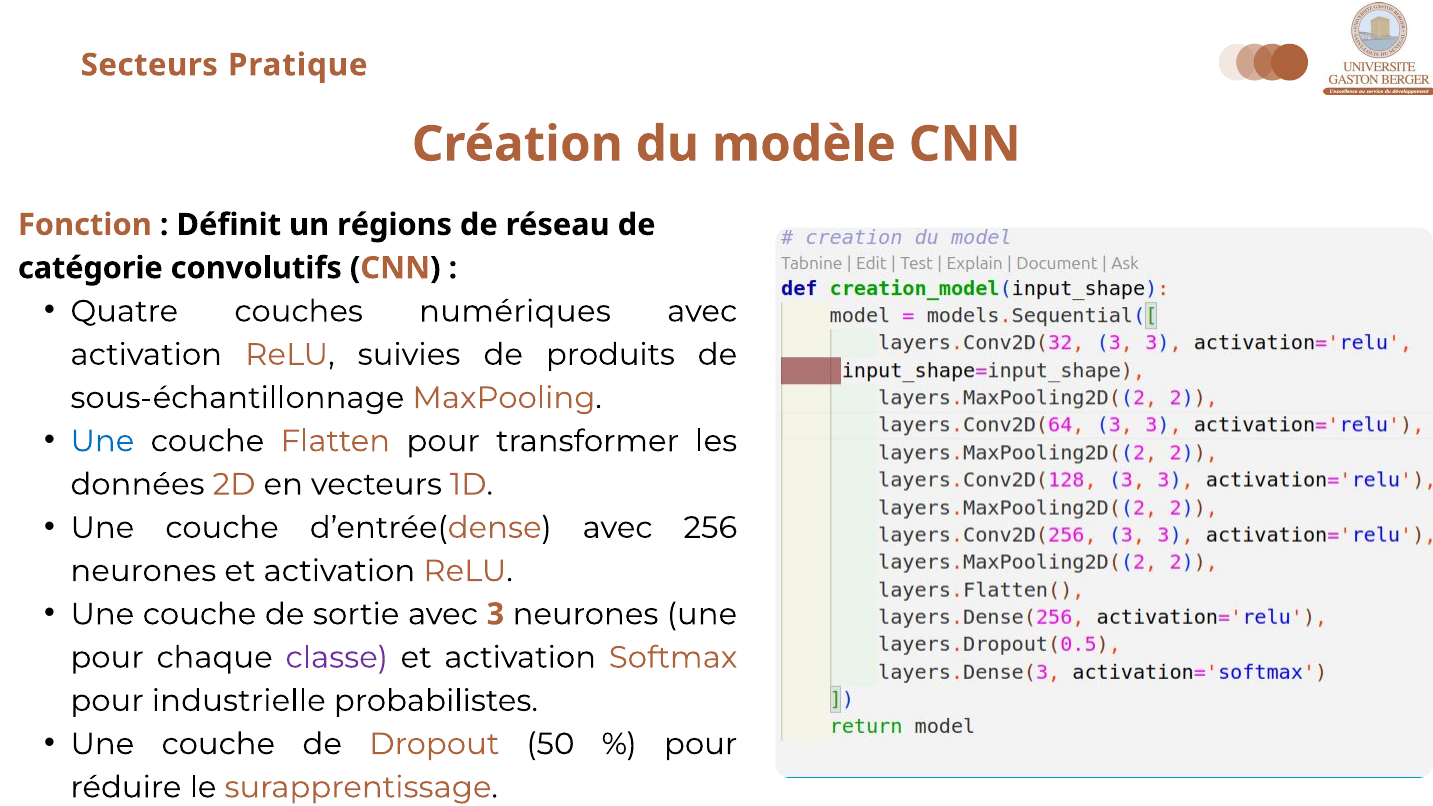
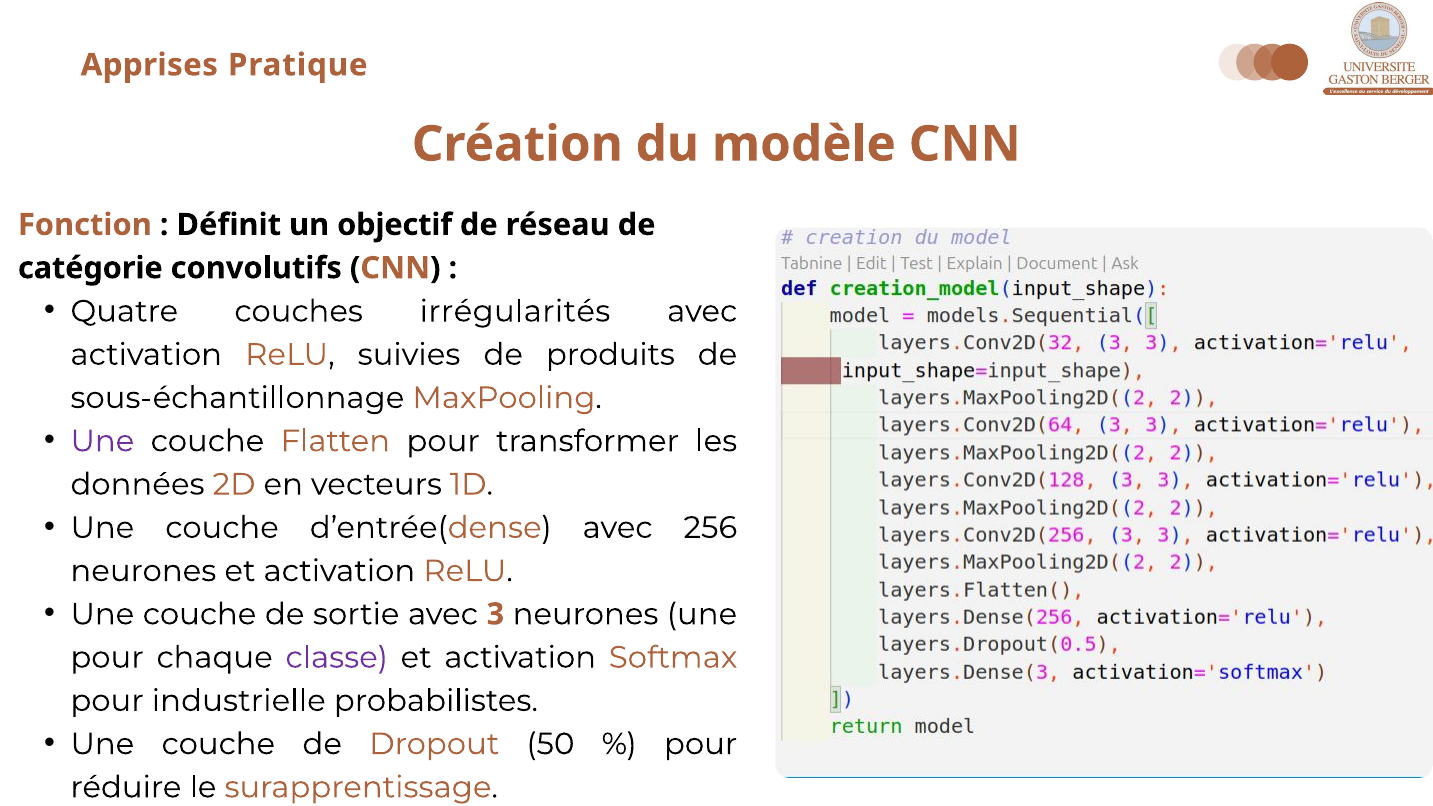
Secteurs: Secteurs -> Apprises (149, 65)
régions: régions -> objectif (395, 225)
numériques: numériques -> irrégularités (515, 311)
Une colour: blue -> purple (102, 441)
